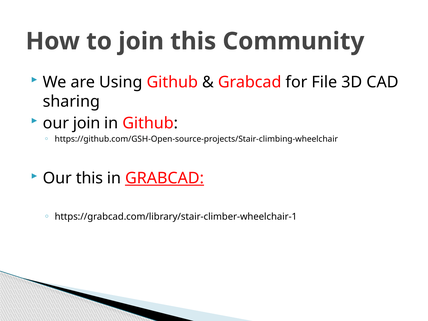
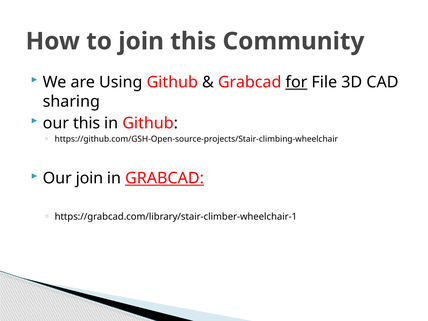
for underline: none -> present (296, 82)
our join: join -> this (87, 123)
Our this: this -> join (89, 178)
